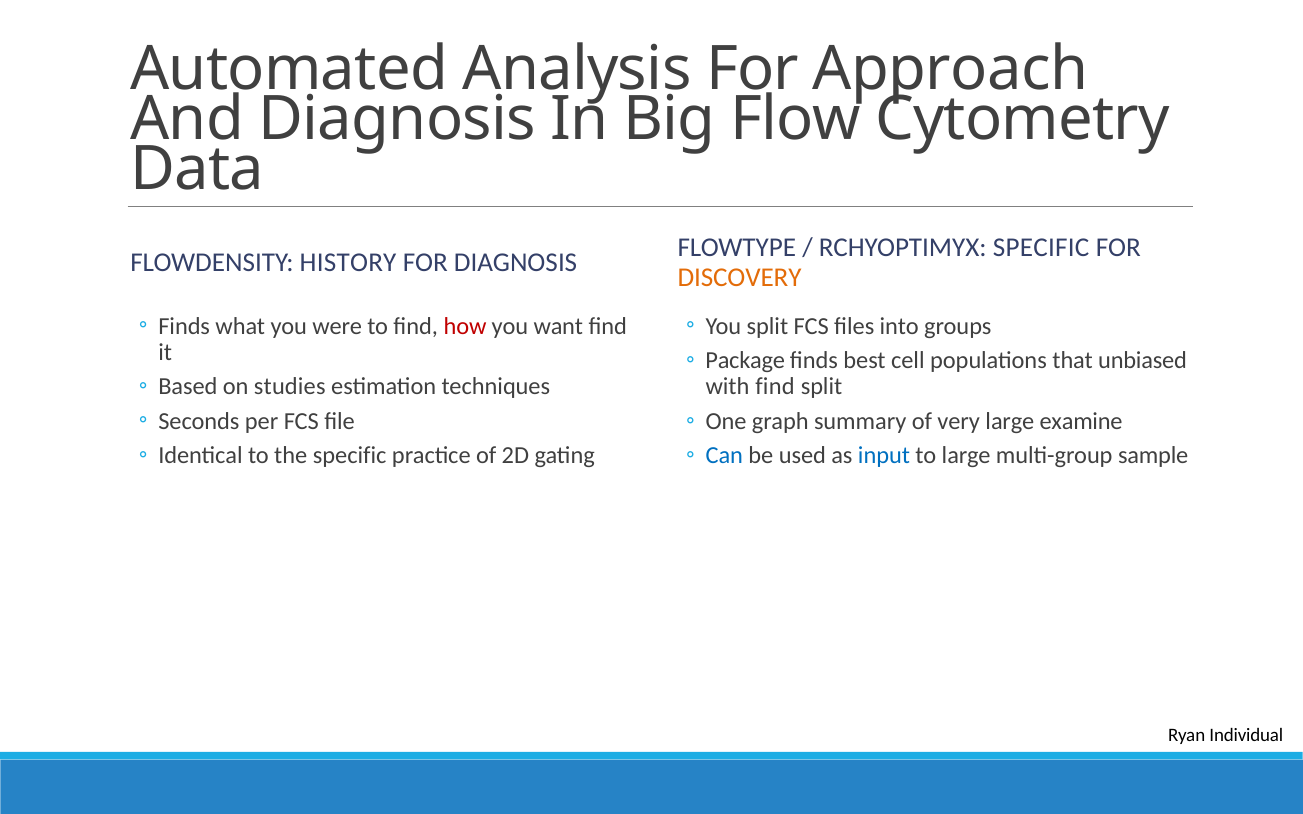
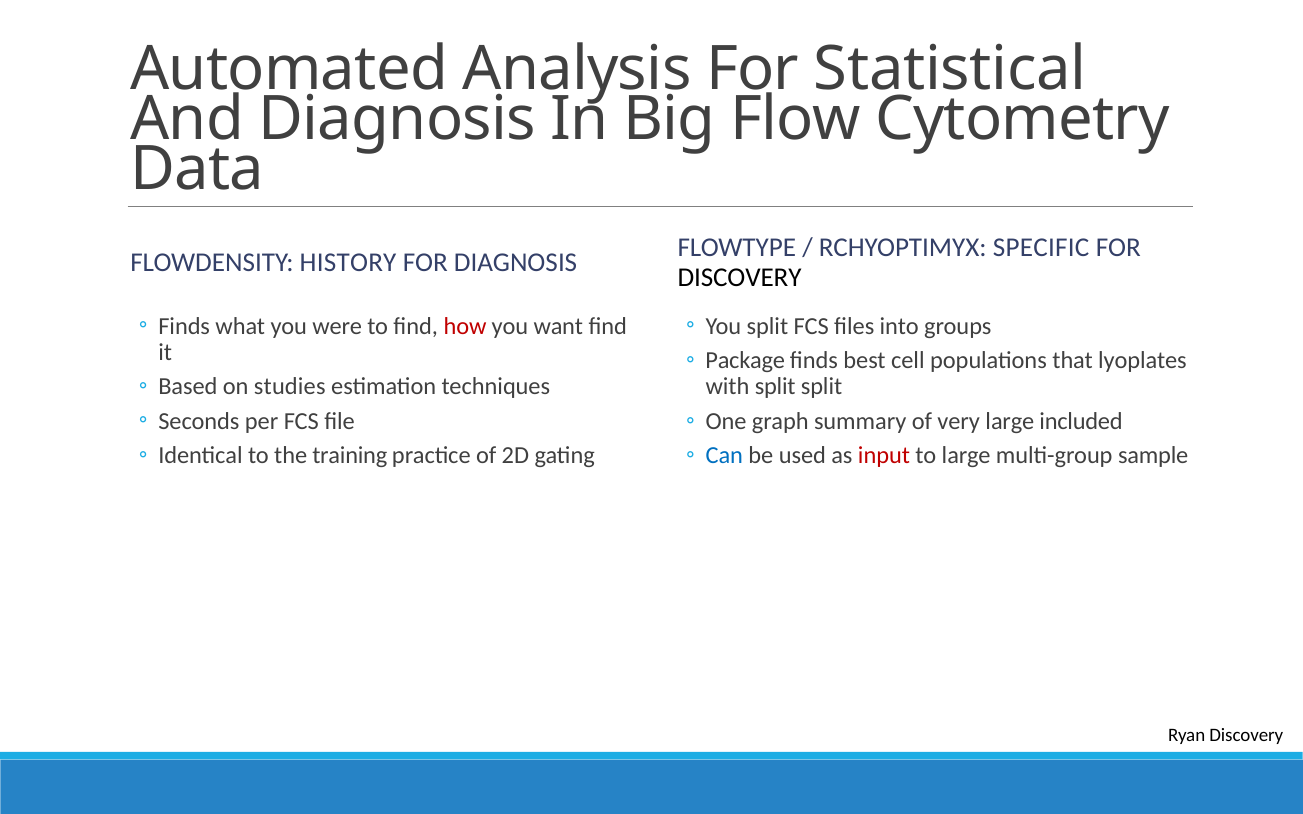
Approach: Approach -> Statistical (950, 69)
DISCOVERY colour: orange -> black (740, 277)
unbiased: unbiased -> lyoplates (1142, 361)
with find: find -> split (775, 387)
examine: examine -> included (1081, 422)
the specific: specific -> training (350, 456)
input colour: blue -> red (884, 456)
Ryan Individual: Individual -> Discovery (1246, 735)
